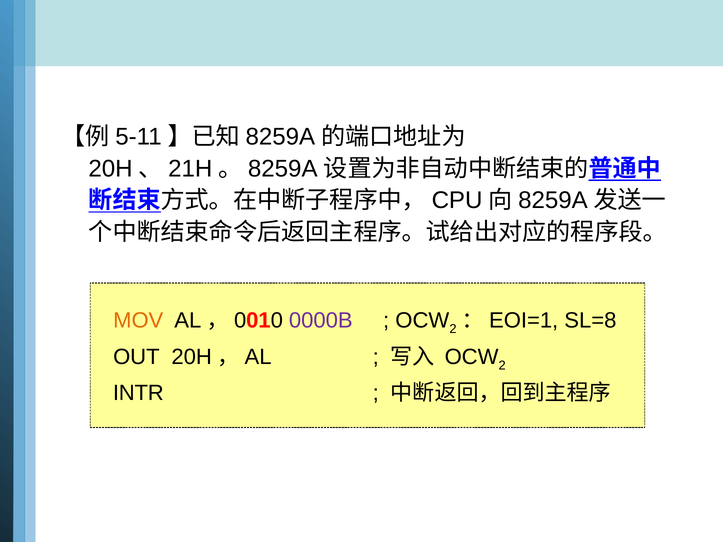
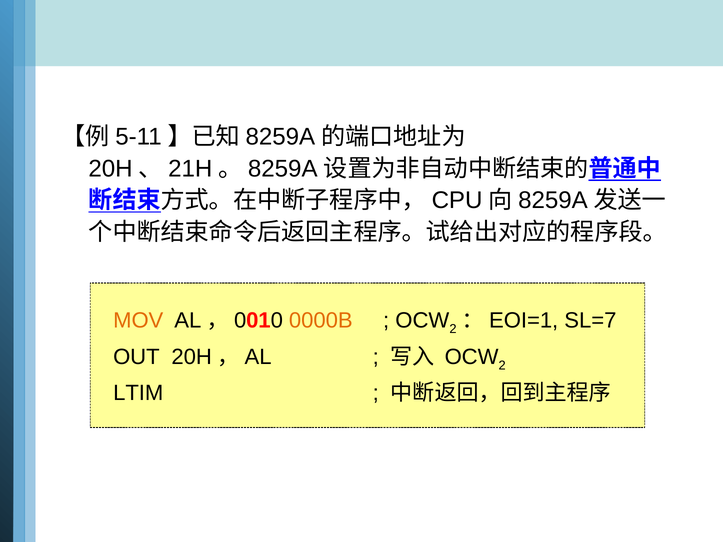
0000B colour: purple -> orange (321, 321)
SL=8: SL=8 -> SL=7 (590, 321)
INTR: INTR -> LTIM (138, 393)
